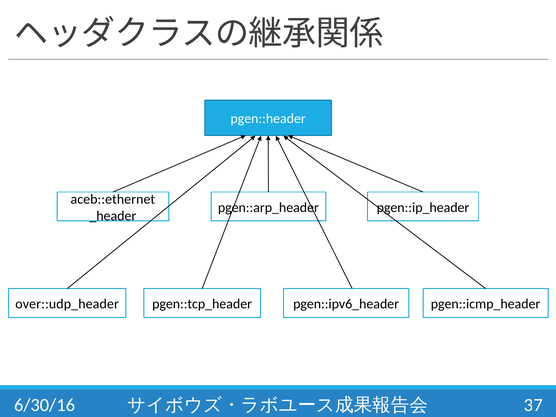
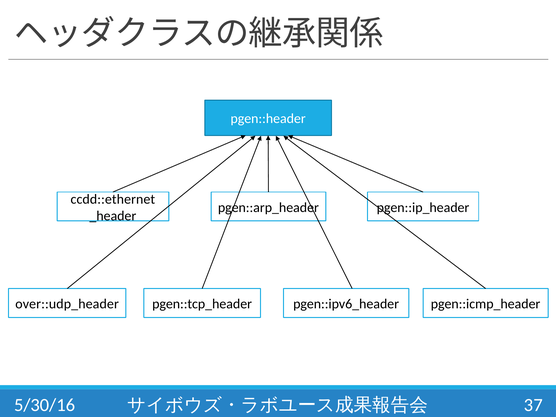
aceb::ethernet: aceb::ethernet -> ccdd::ethernet (113, 199)
6/30/16: 6/30/16 -> 5/30/16 (45, 405)
